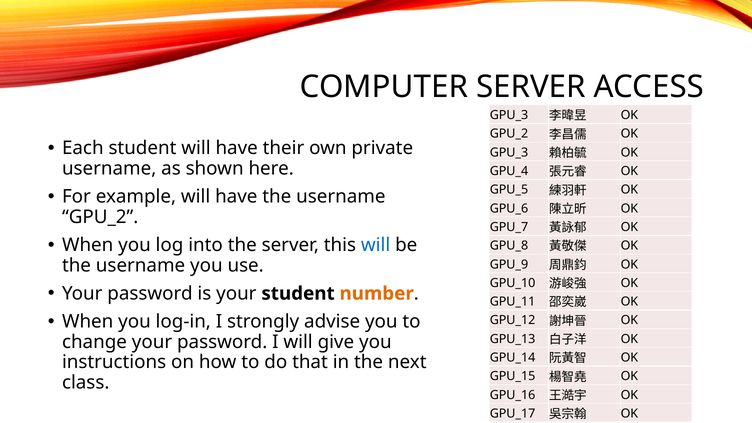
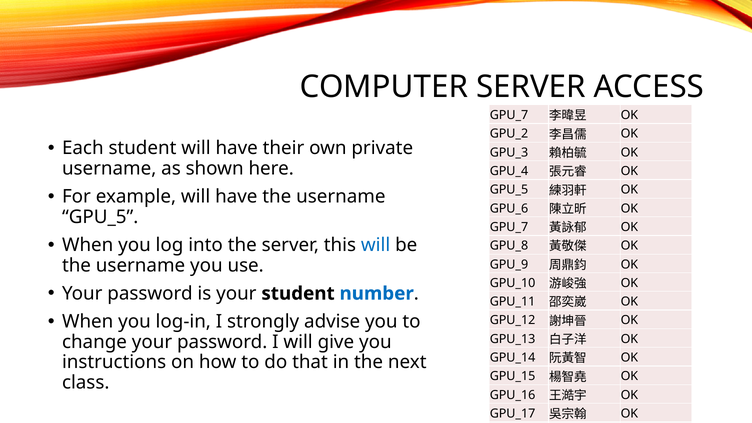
GPU_3: GPU_3 -> GPU_7 (509, 115)
GPU_2: GPU_2 -> GPU_5 (100, 217)
number colour: orange -> blue (377, 293)
